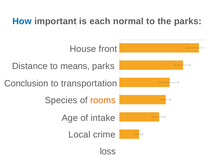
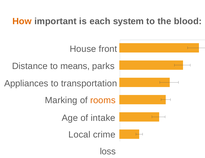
How colour: blue -> orange (22, 21)
normal: normal -> system (128, 21)
the parks: parks -> blood (188, 21)
Conclusion: Conclusion -> Appliances (26, 84)
Species: Species -> Marking (61, 101)
